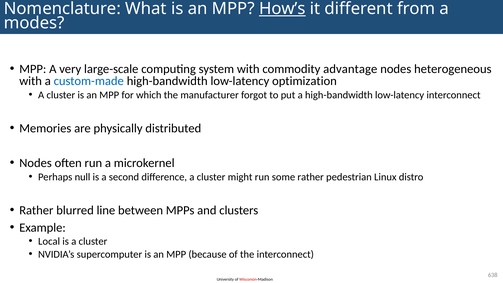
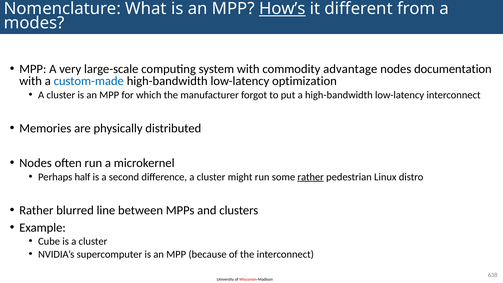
heterogeneous: heterogeneous -> documentation (453, 69)
null: null -> half (82, 177)
rather underline: none -> present (311, 177)
Local: Local -> Cube (49, 241)
